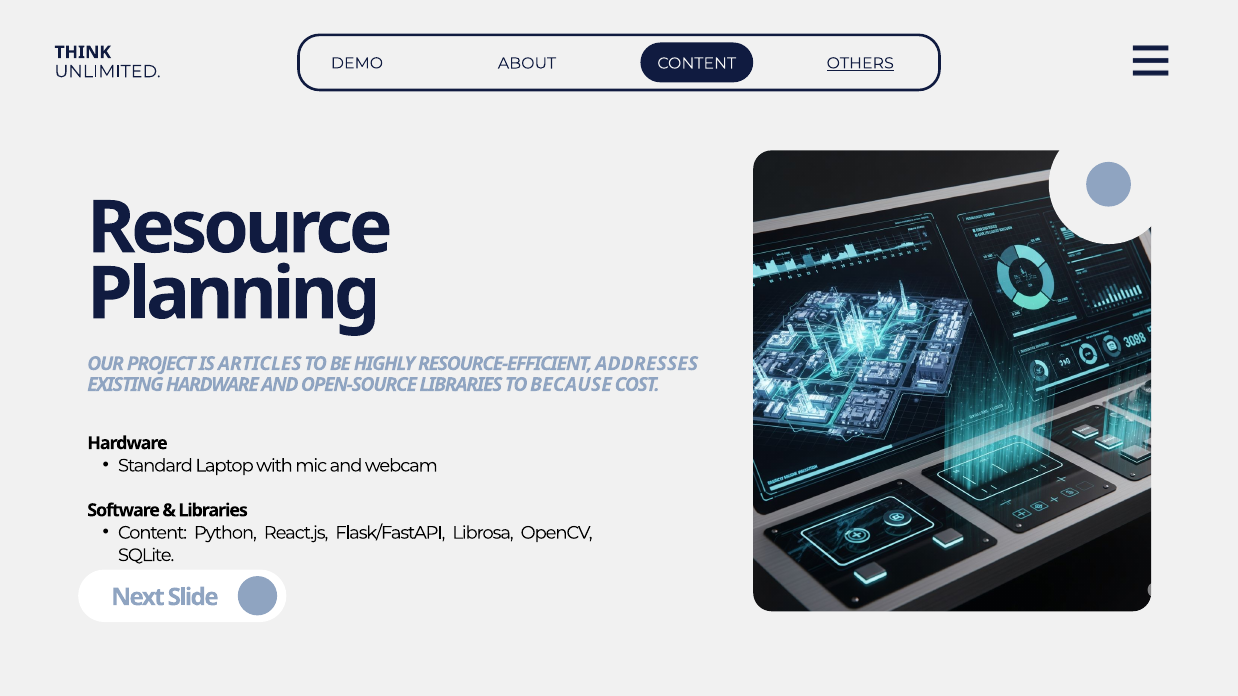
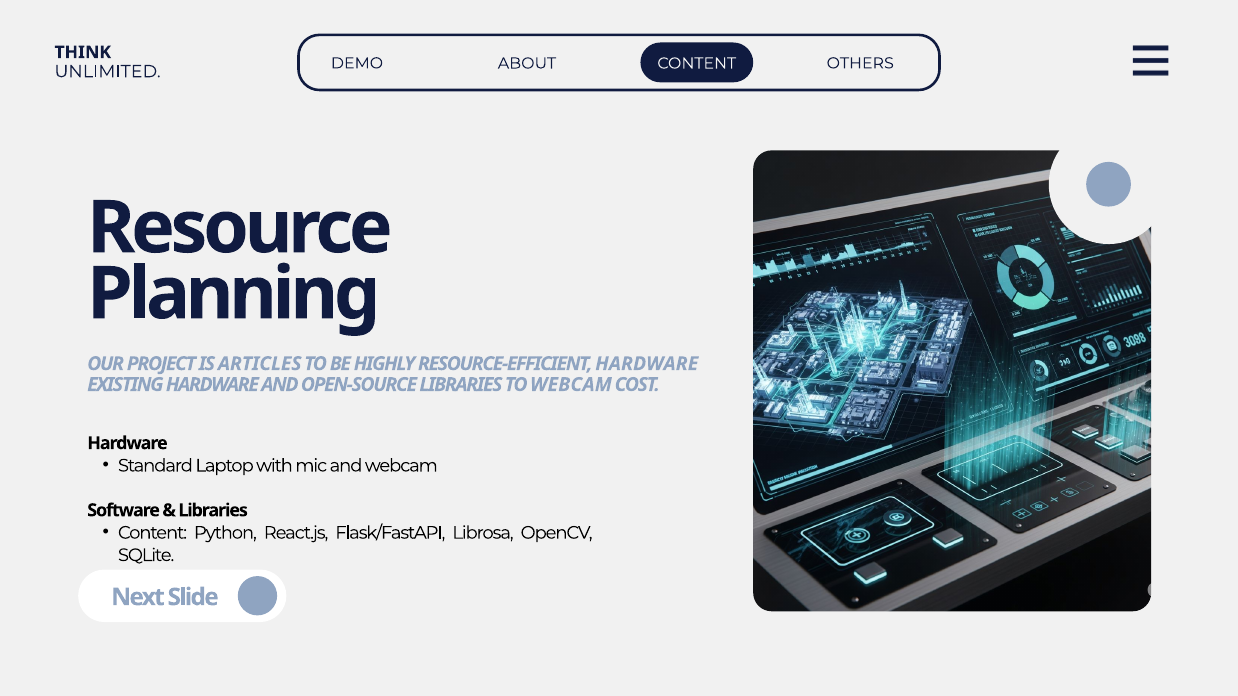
OTHERS underline: present -> none (860, 63)
RESOURCE-EFFICIENT ADDRESSES: ADDRESSES -> HARDWARE (647, 364)
TO BECAUSE: BECAUSE -> WEBCAM (571, 385)
